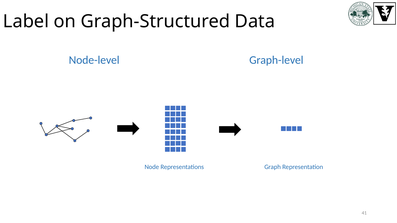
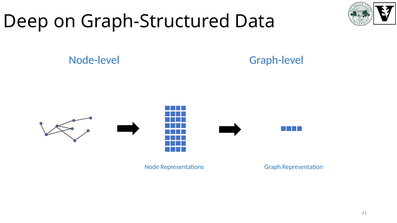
Label: Label -> Deep (26, 21)
